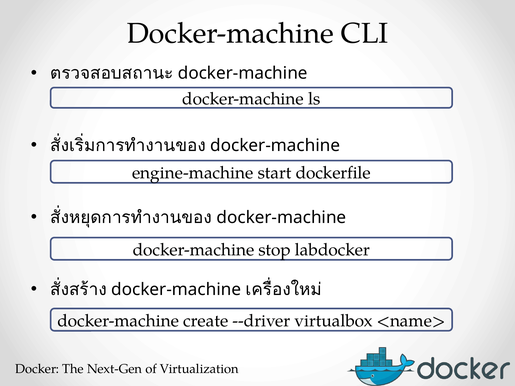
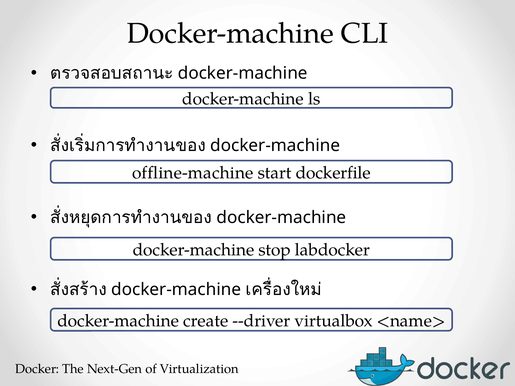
engine-machine: engine-machine -> offline-machine (193, 173)
